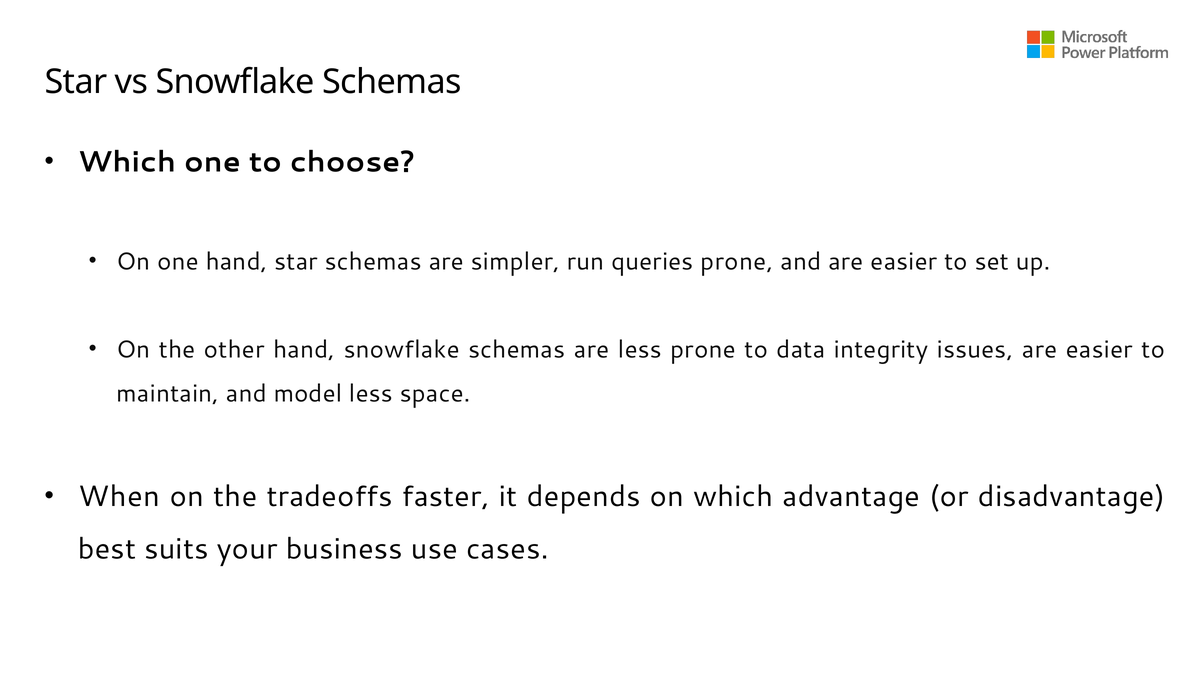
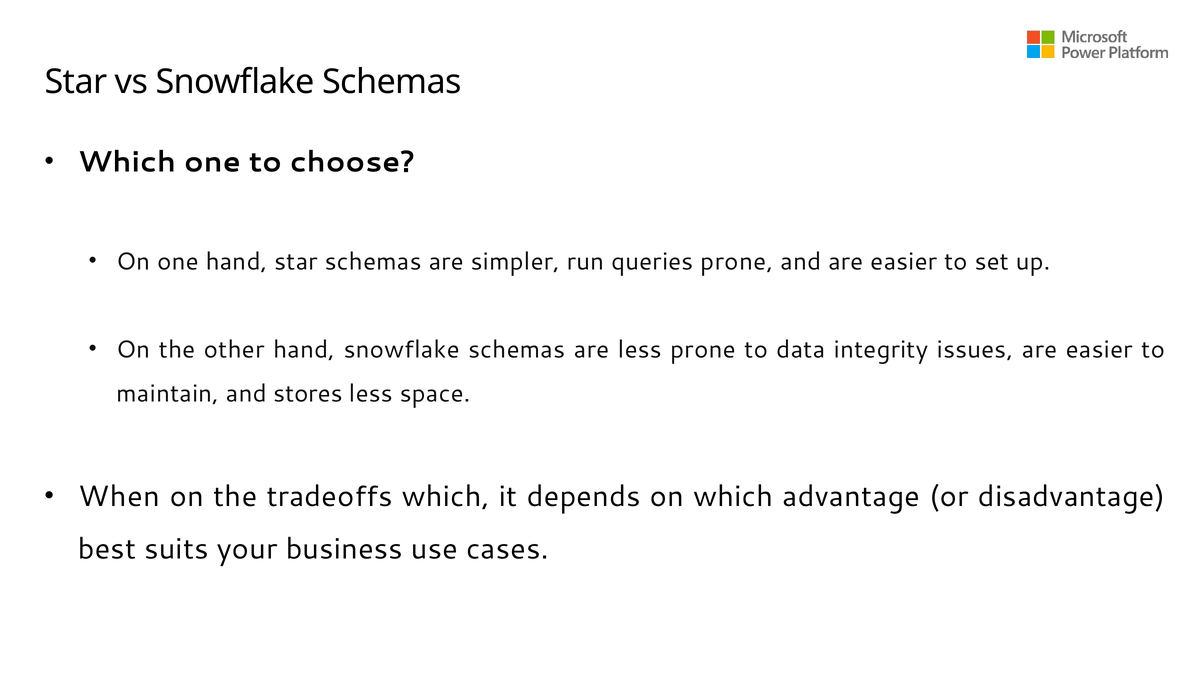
model: model -> stores (308, 394)
tradeoffs faster: faster -> which (446, 497)
